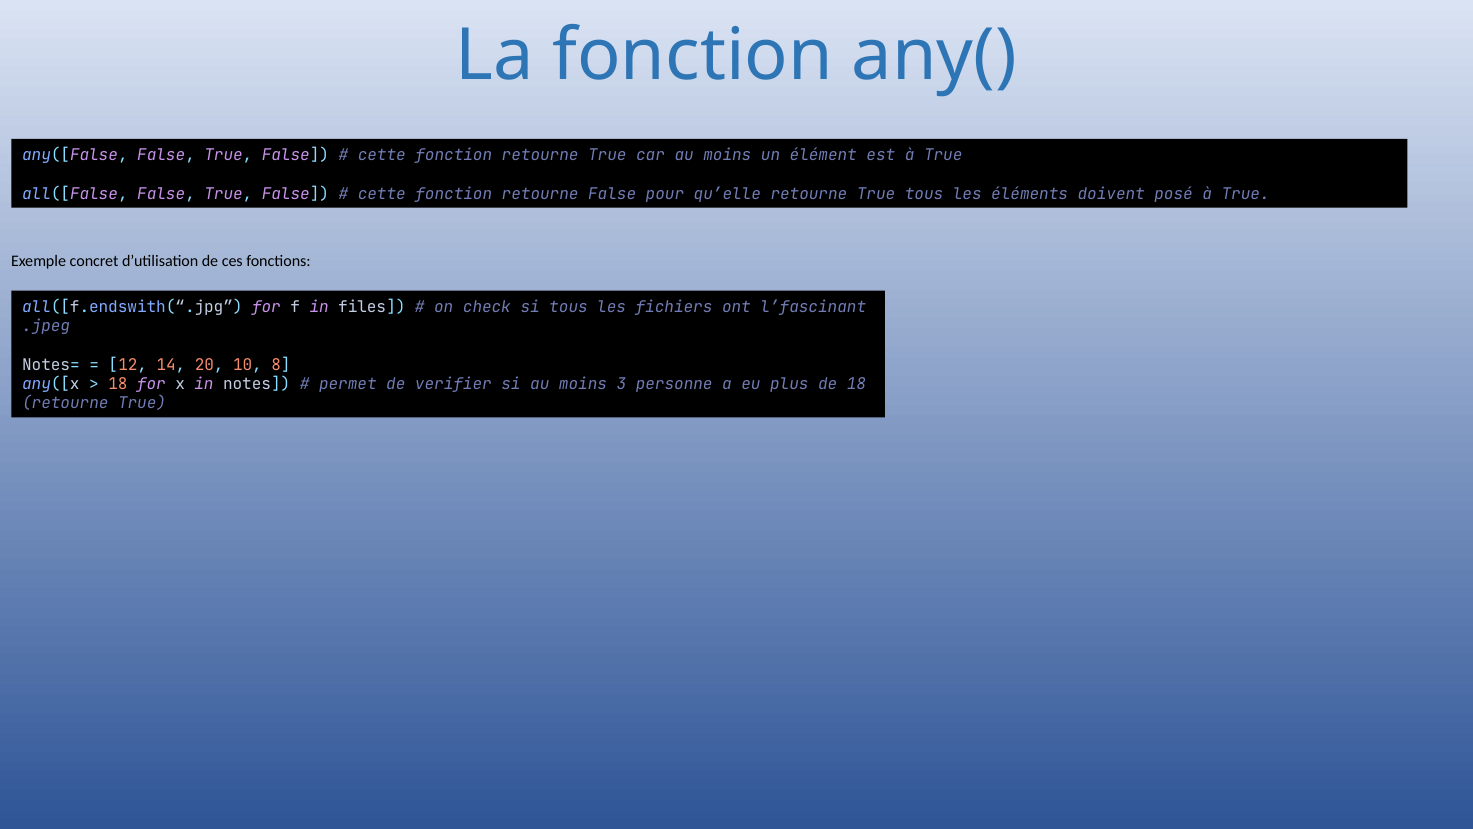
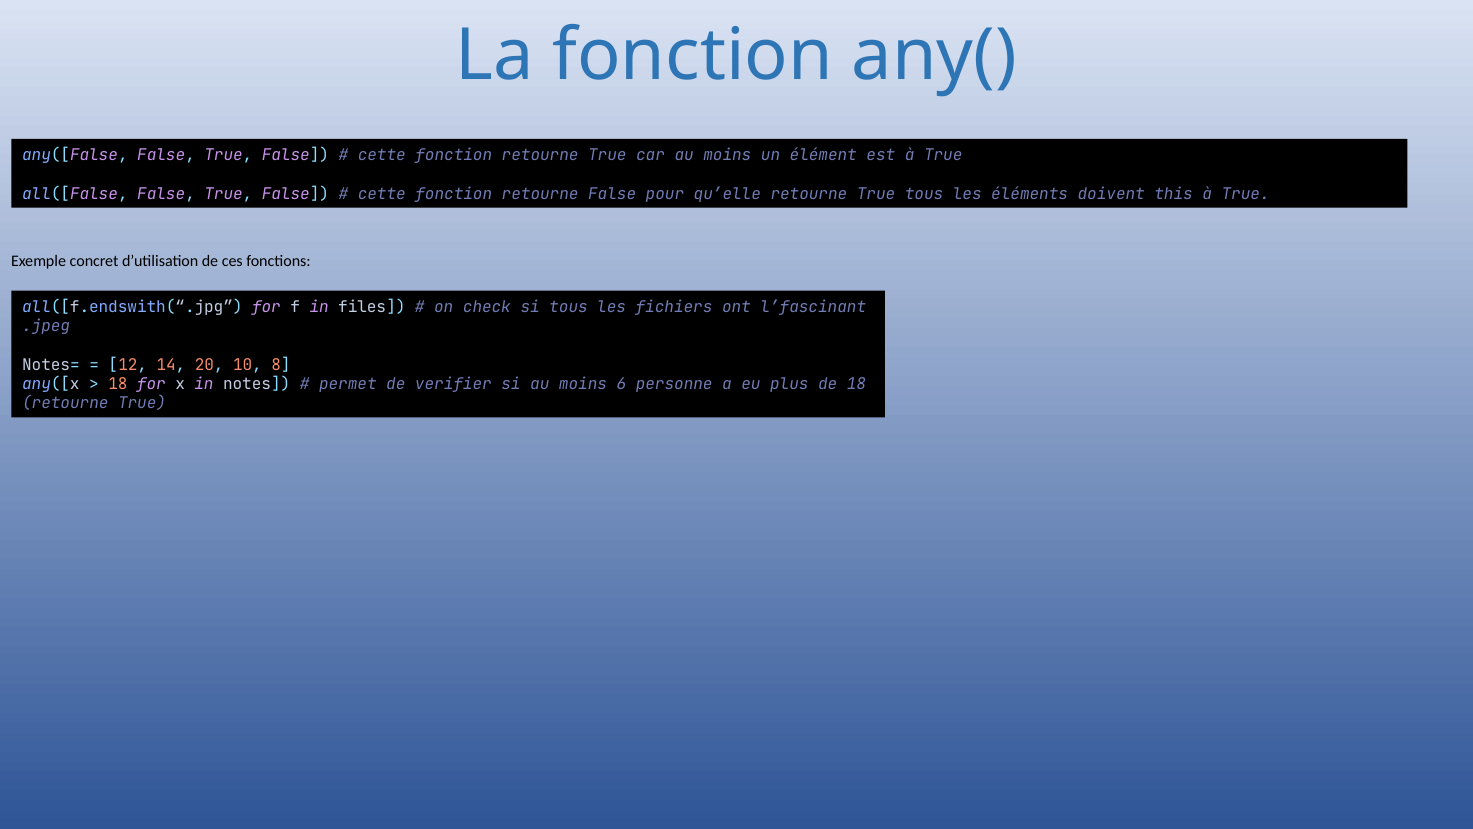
posé: posé -> this (1174, 194)
3: 3 -> 6 (621, 384)
